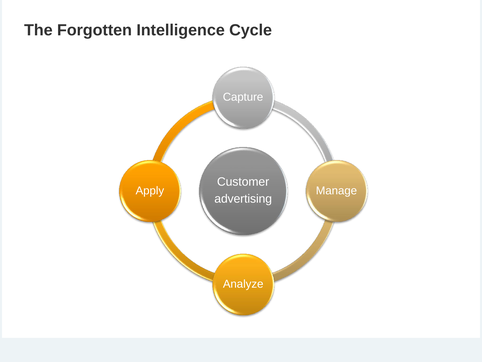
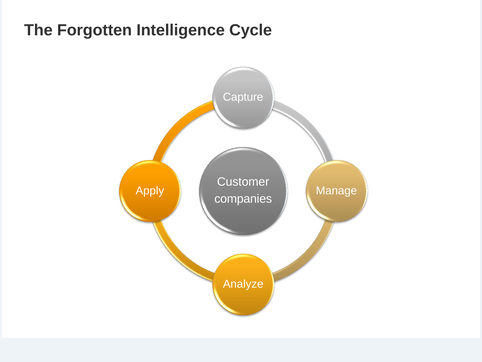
advertising: advertising -> companies (243, 199)
